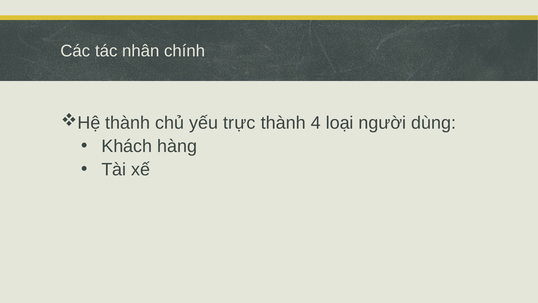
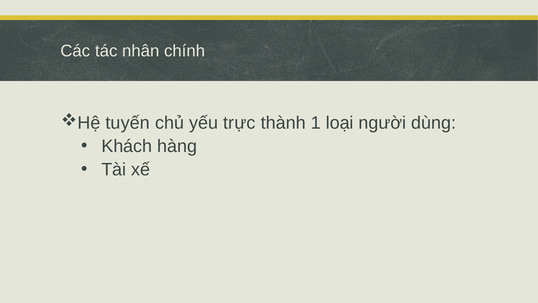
thành: thành -> tuyến (128, 123)
4: 4 -> 1 (316, 123)
